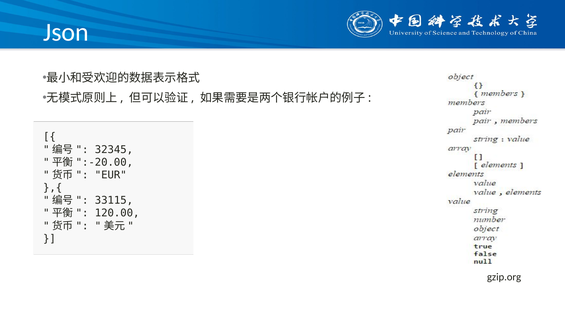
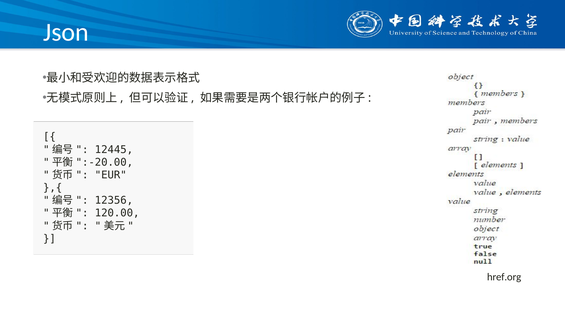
32345: 32345 -> 12445 (114, 149)
33115: 33115 -> 12356 (114, 200)
gzip.org: gzip.org -> href.org (504, 277)
